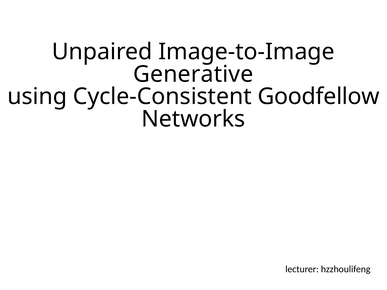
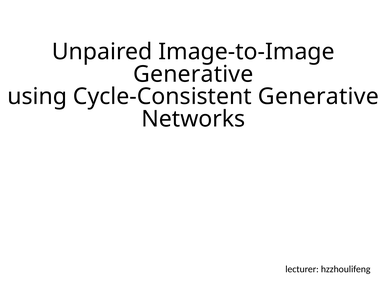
Cycle-Consistent Goodfellow: Goodfellow -> Generative (318, 97)
